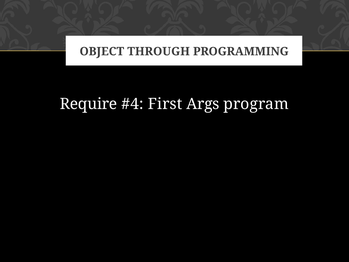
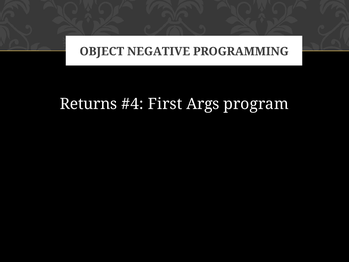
THROUGH: THROUGH -> NEGATIVE (159, 51)
Require: Require -> Returns (88, 104)
